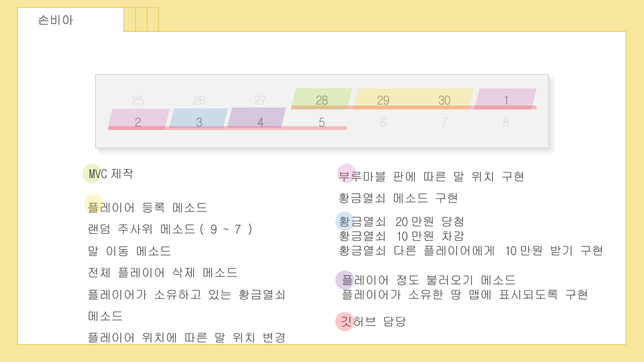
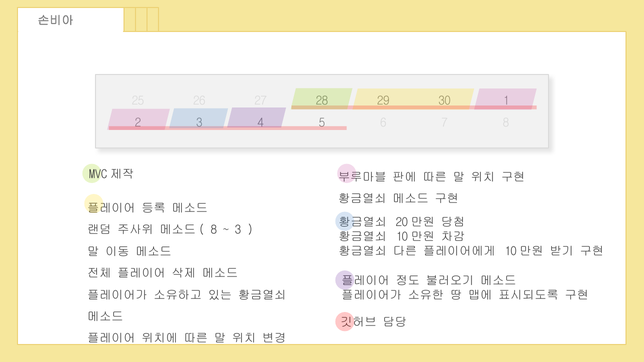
9: 9 -> 8 (214, 230)
7: 7 -> 3 (238, 230)
